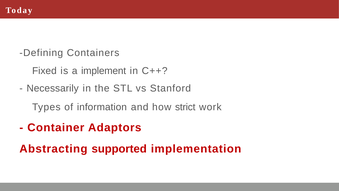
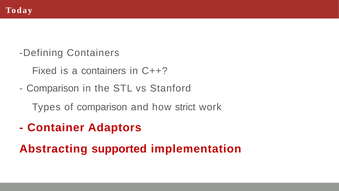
a implement: implement -> containers (104, 71)
Necessarily: Necessarily -> Comparison (53, 88)
of information: information -> comparison (102, 107)
